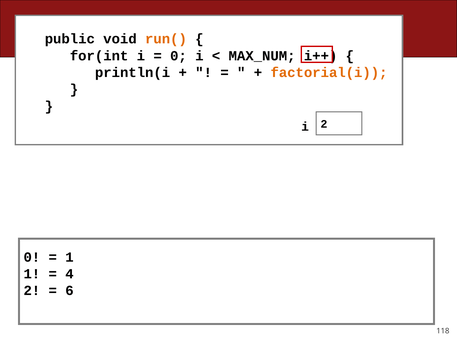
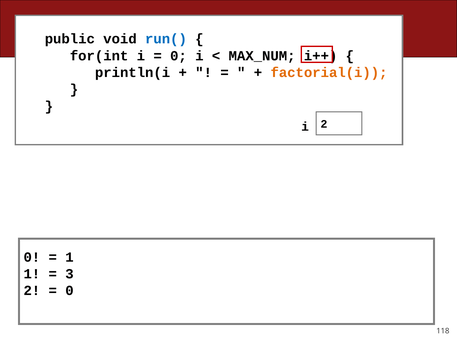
run( colour: orange -> blue (166, 39)
4: 4 -> 3 (69, 274)
6: 6 -> 0 (69, 290)
